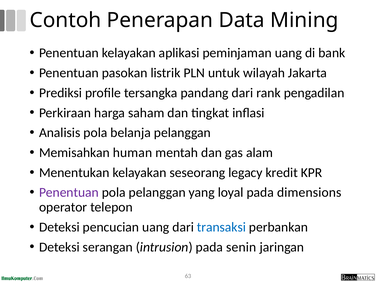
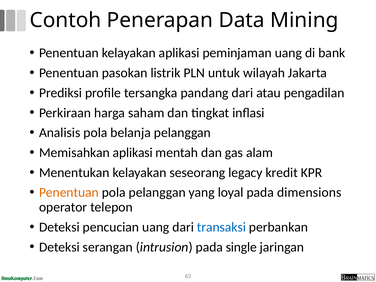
rank: rank -> atau (269, 93)
Memisahkan human: human -> aplikasi (133, 153)
Penentuan colour: purple -> orange (69, 192)
senin: senin -> single (241, 247)
